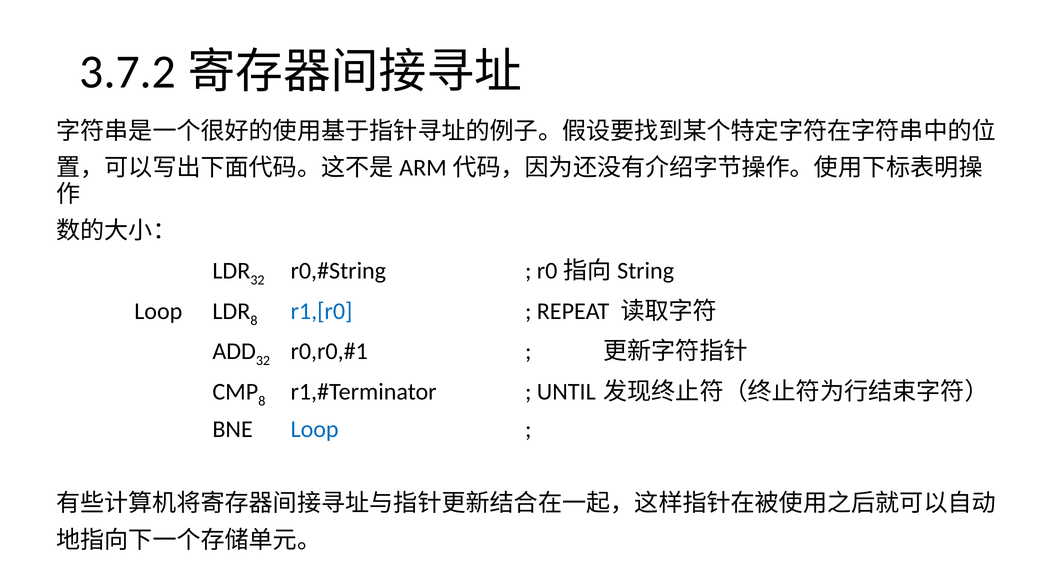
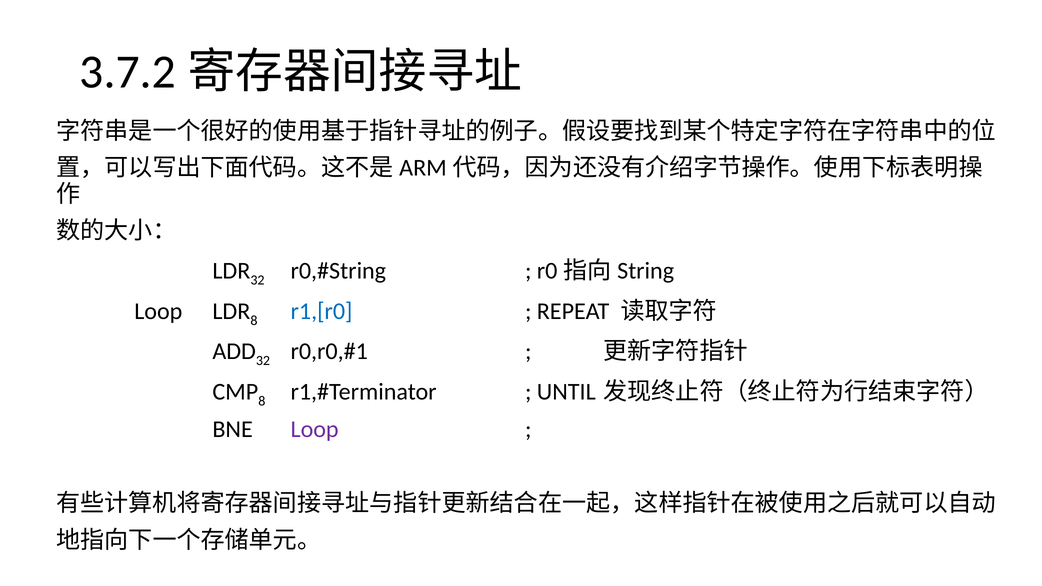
Loop colour: blue -> purple (315, 430)
